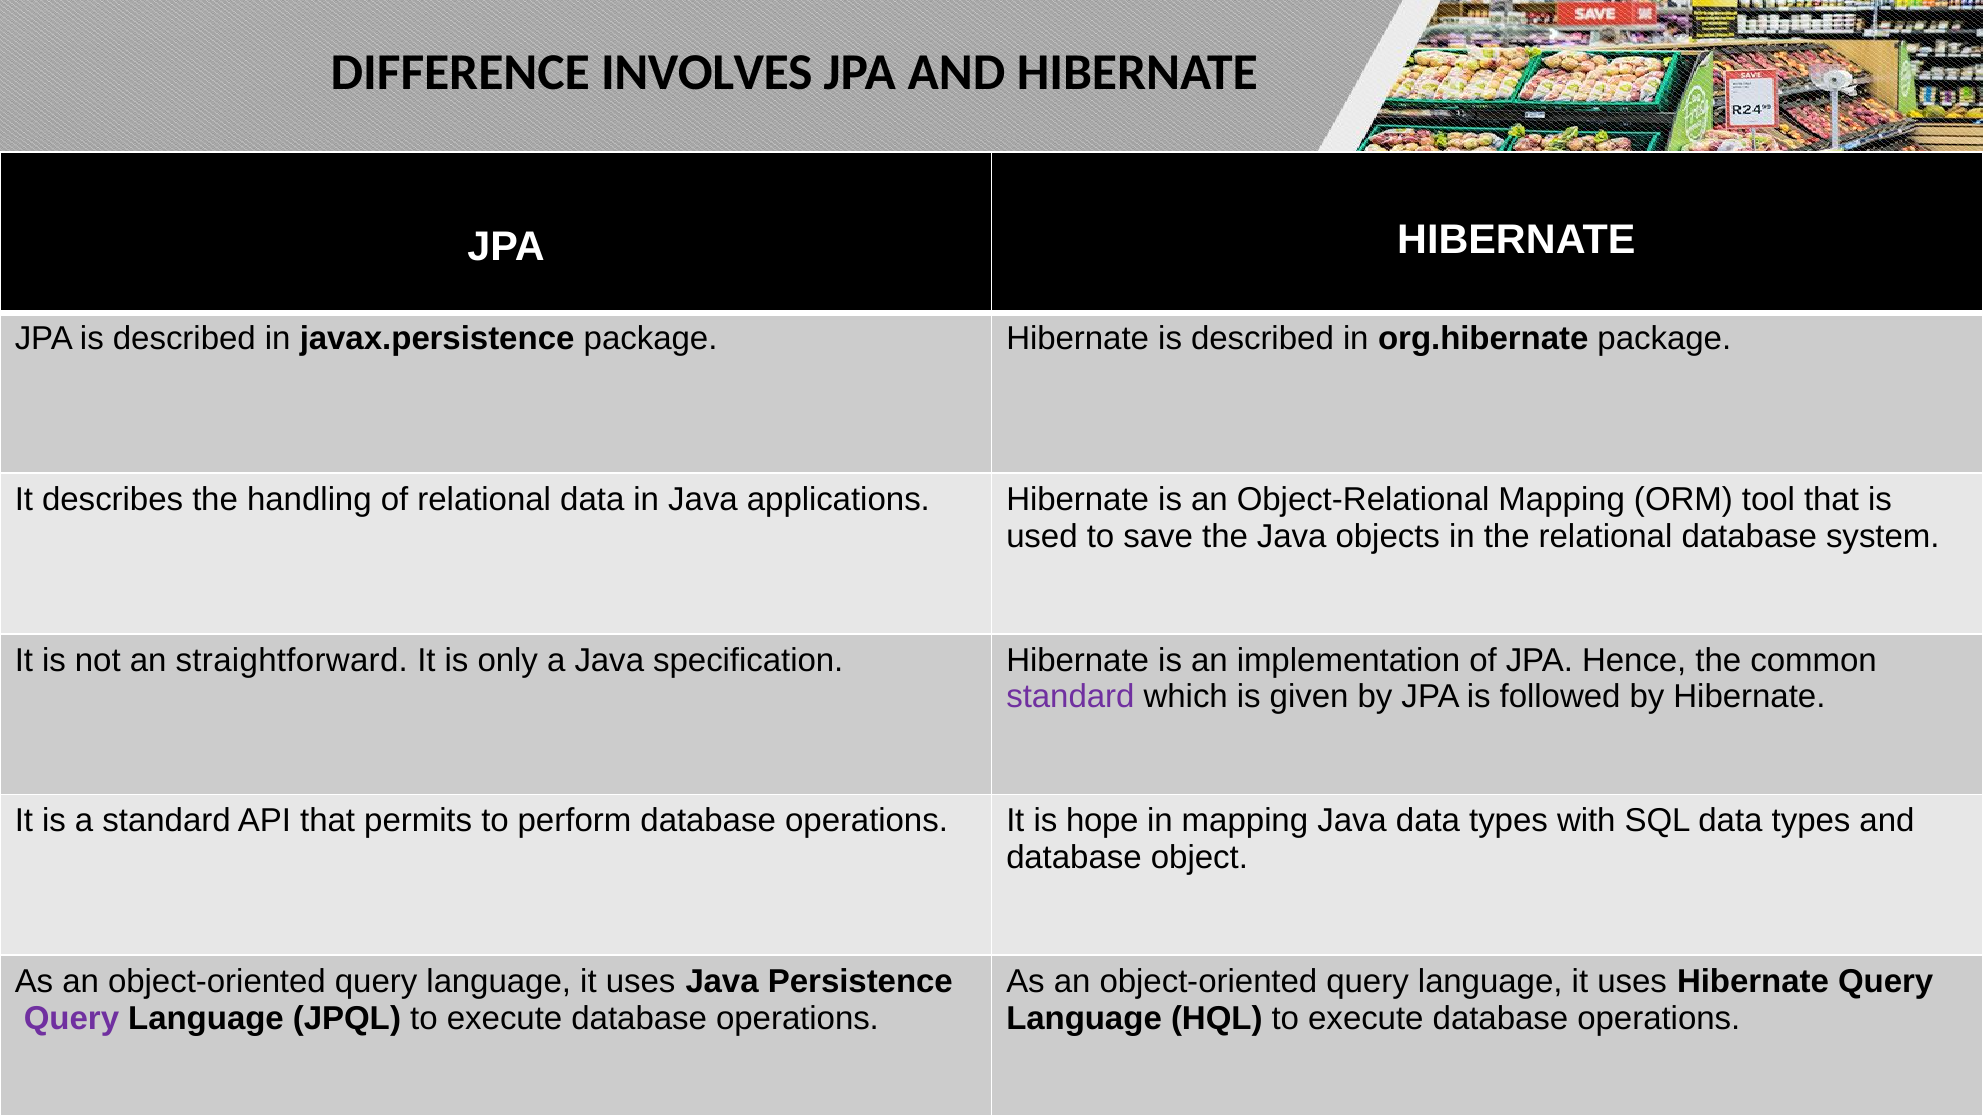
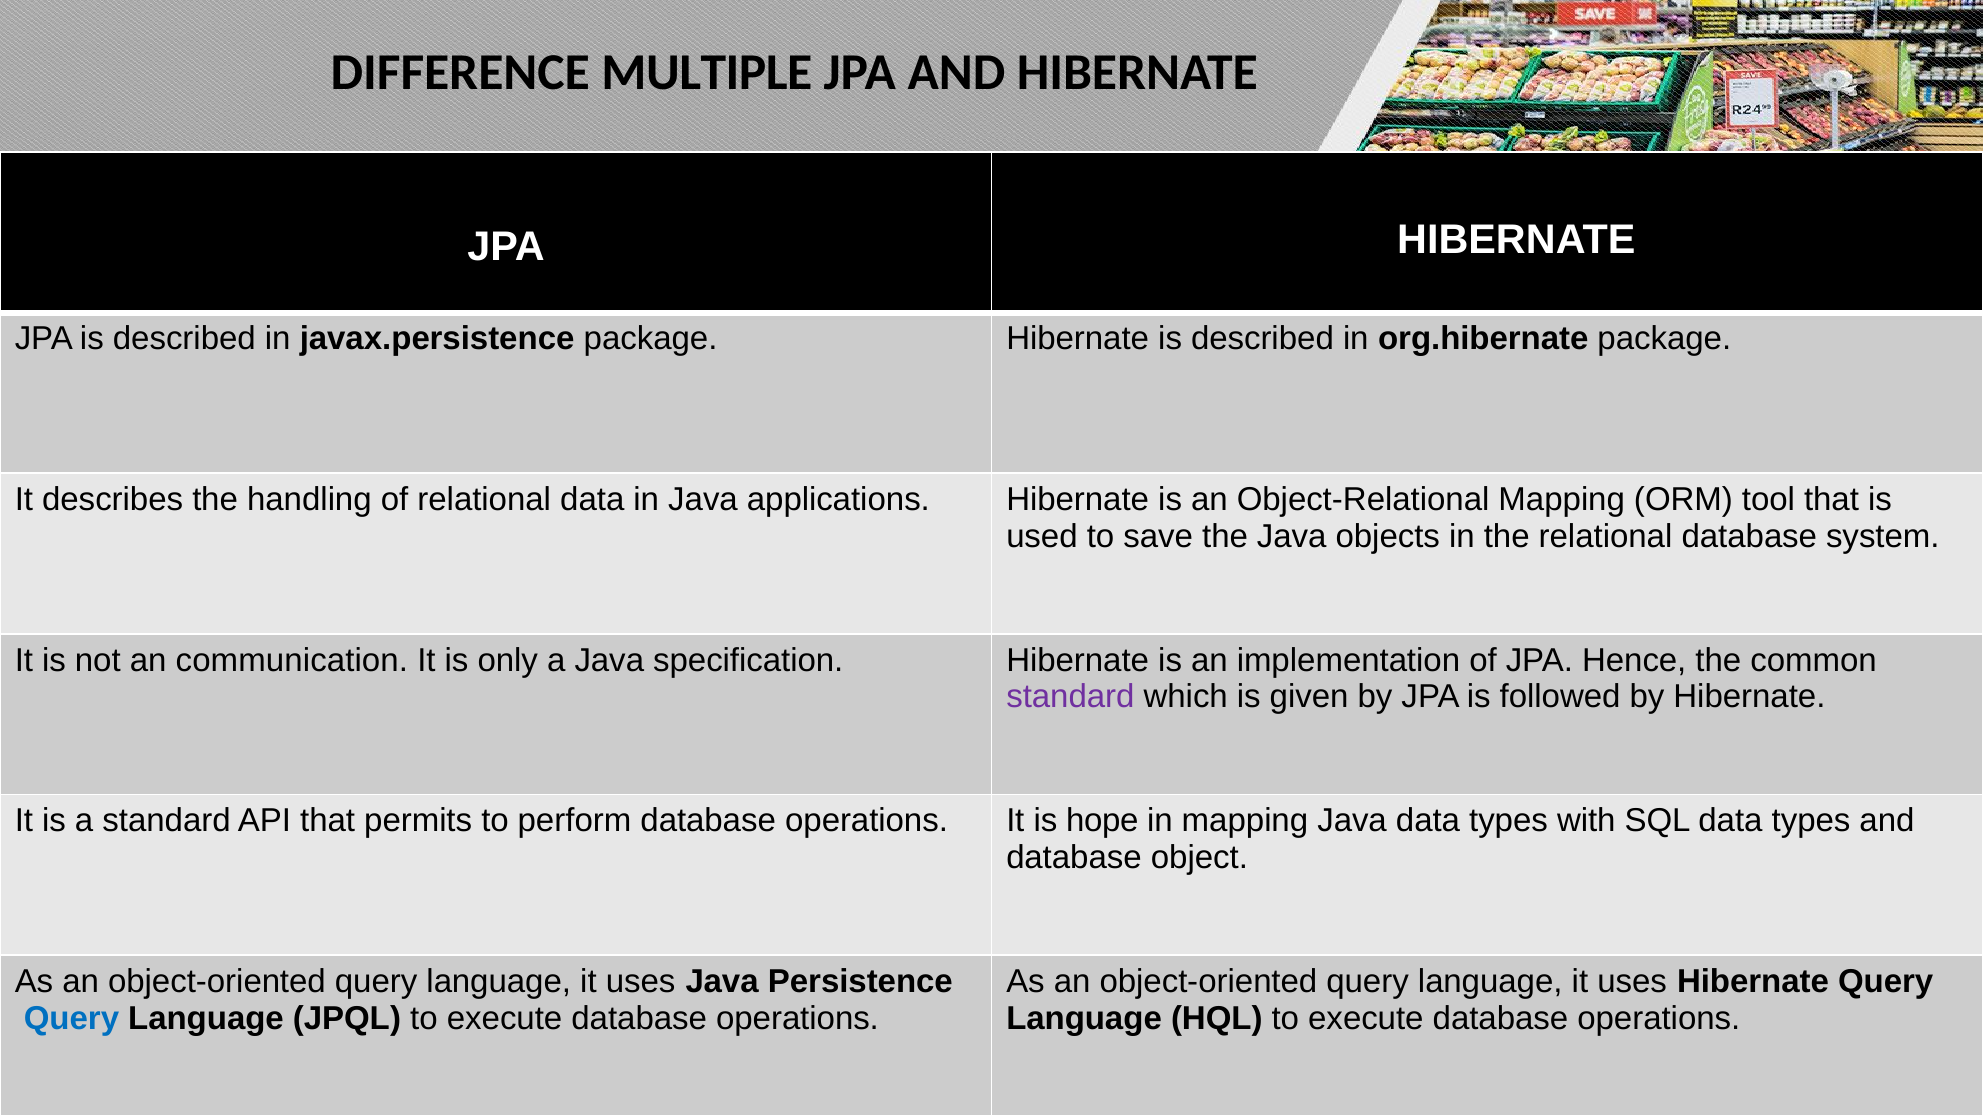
INVOLVES: INVOLVES -> MULTIPLE (707, 72)
straightforward: straightforward -> communication (292, 660)
Query colour: purple -> blue (71, 1018)
